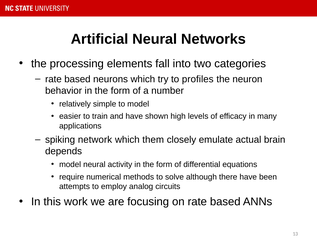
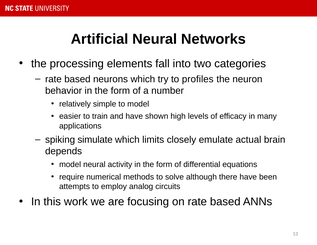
network: network -> simulate (95, 140)
them: them -> limits (153, 140)
